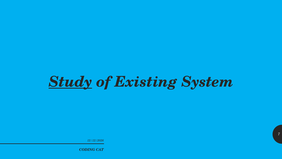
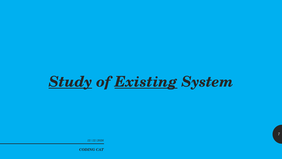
Existing underline: none -> present (146, 82)
